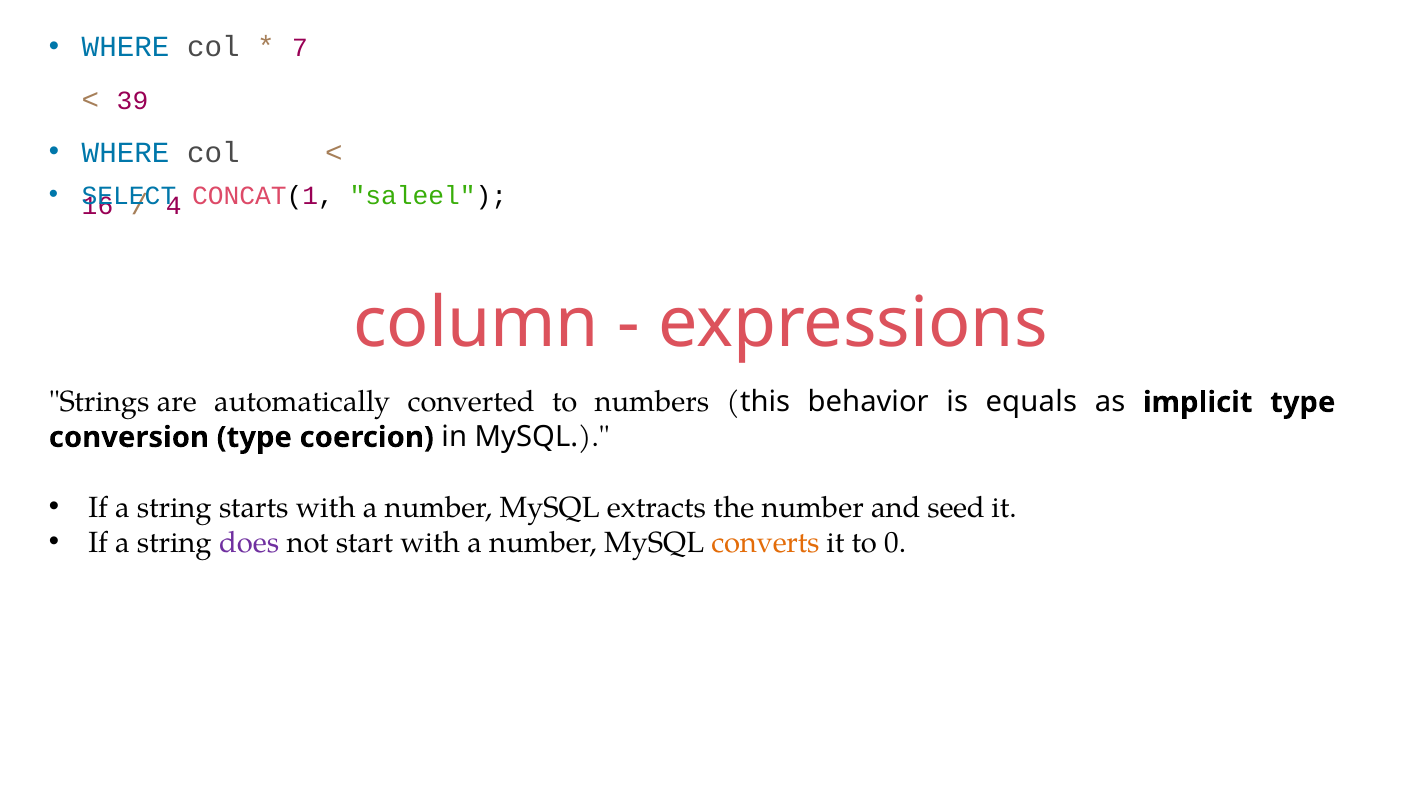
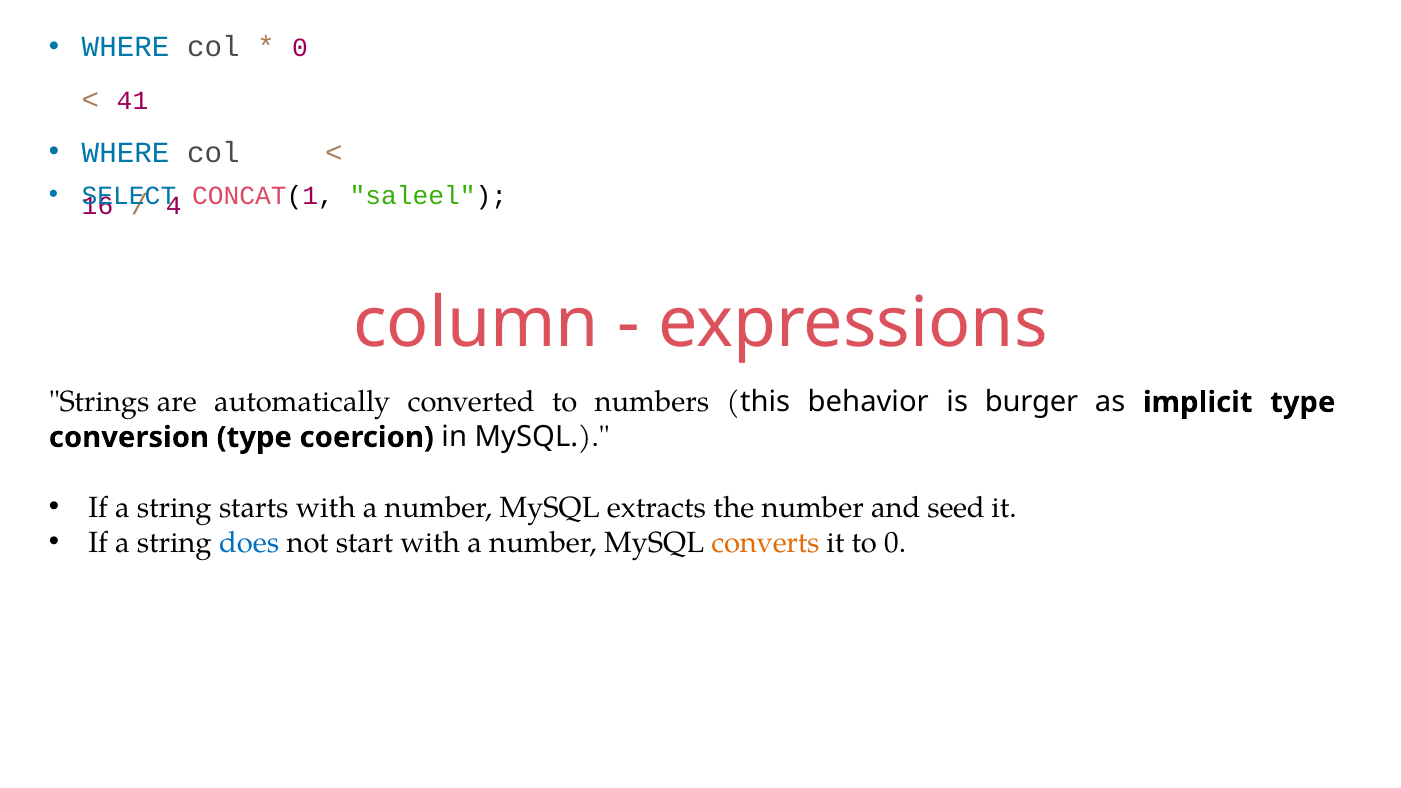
7: 7 -> 0 (300, 48)
39: 39 -> 41 (133, 101)
equals: equals -> burger (1032, 402)
does colour: purple -> blue (249, 542)
